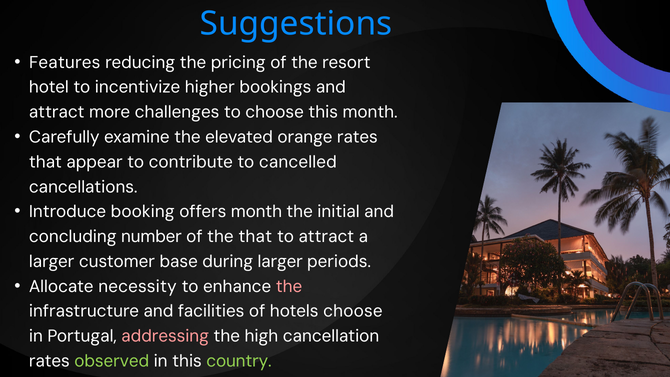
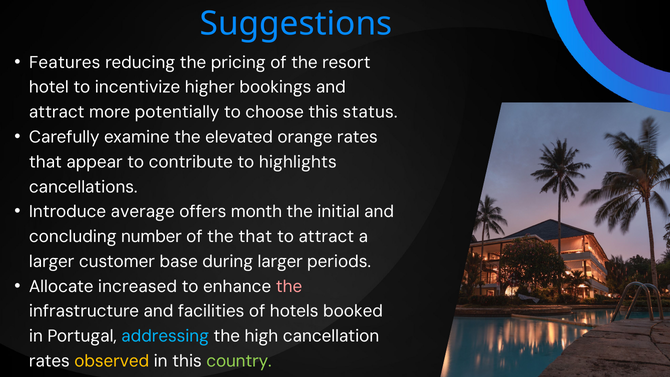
challenges: challenges -> potentially (177, 112)
this month: month -> status (370, 112)
cancelled: cancelled -> highlights (298, 162)
booking: booking -> average (143, 212)
necessity: necessity -> increased (138, 286)
hotels choose: choose -> booked (353, 311)
addressing colour: pink -> light blue (165, 336)
observed colour: light green -> yellow (112, 361)
